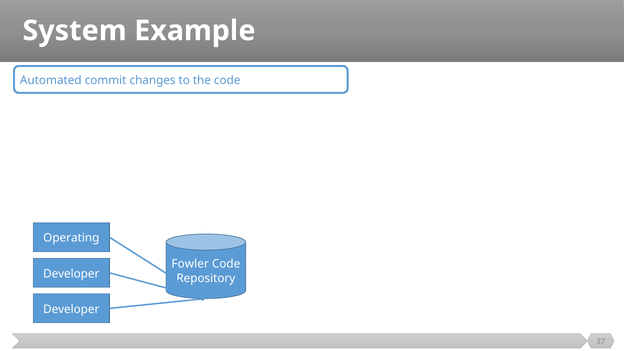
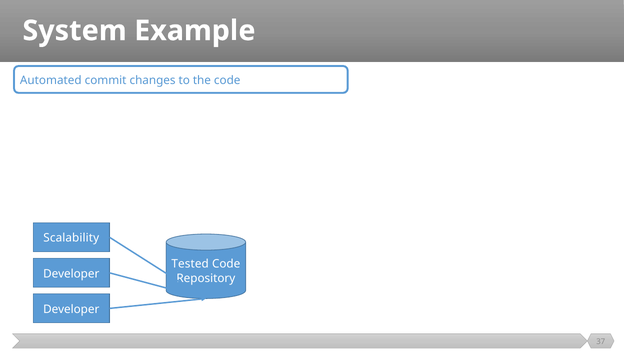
Operating: Operating -> Scalability (71, 238)
Fowler: Fowler -> Tested (190, 264)
